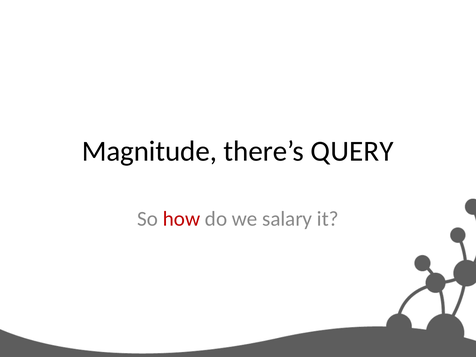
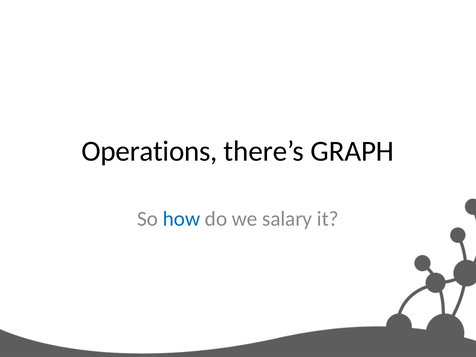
Magnitude: Magnitude -> Operations (149, 151)
QUERY: QUERY -> GRAPH (352, 151)
how colour: red -> blue (181, 219)
